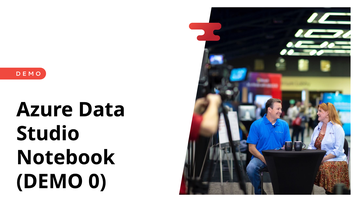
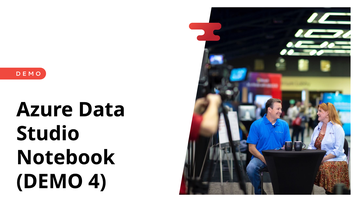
0: 0 -> 4 (97, 181)
